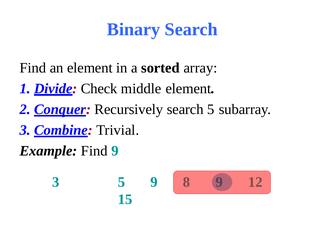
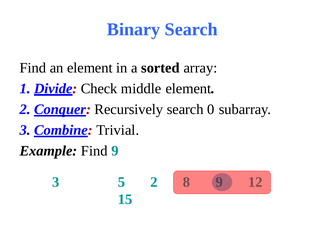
search 5: 5 -> 0 (211, 110)
5 9: 9 -> 2 (154, 182)
